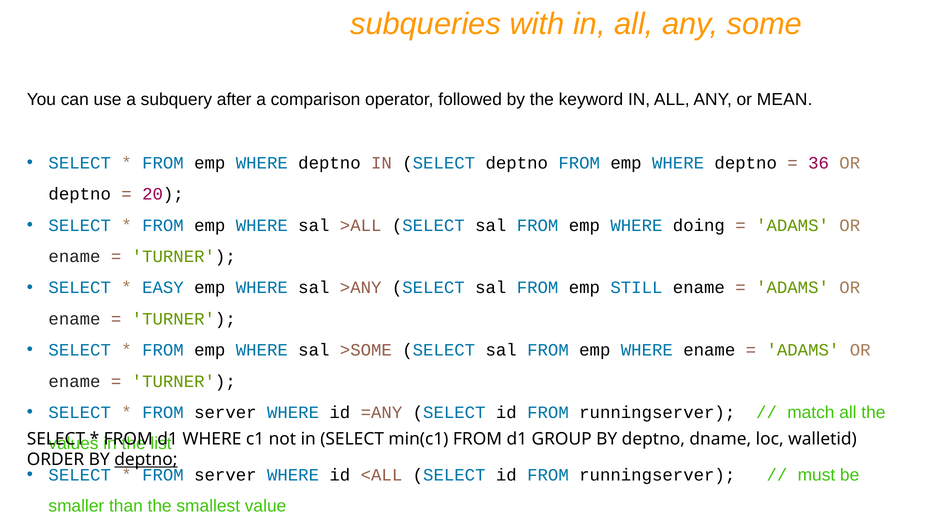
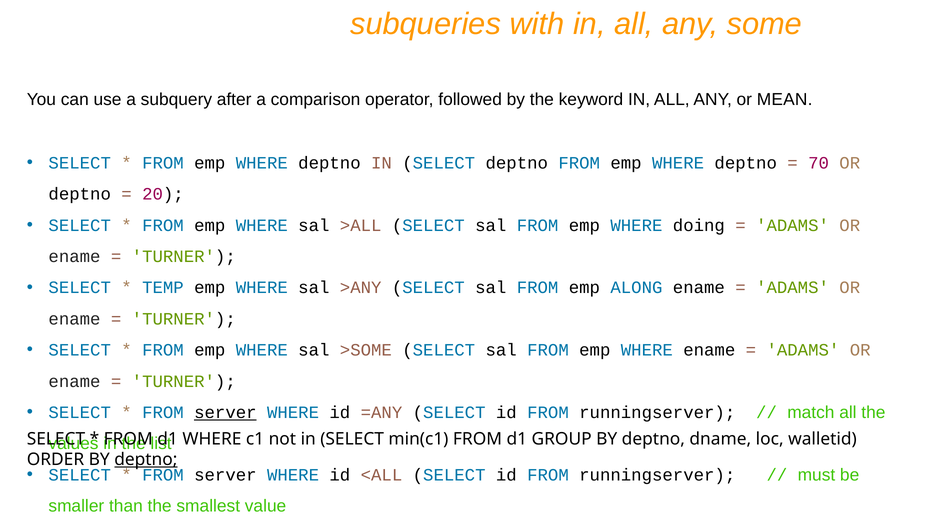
36: 36 -> 70 (819, 163)
EASY: EASY -> TEMP (163, 288)
STILL: STILL -> ALONG (636, 288)
server underline: none -> present (225, 413)
